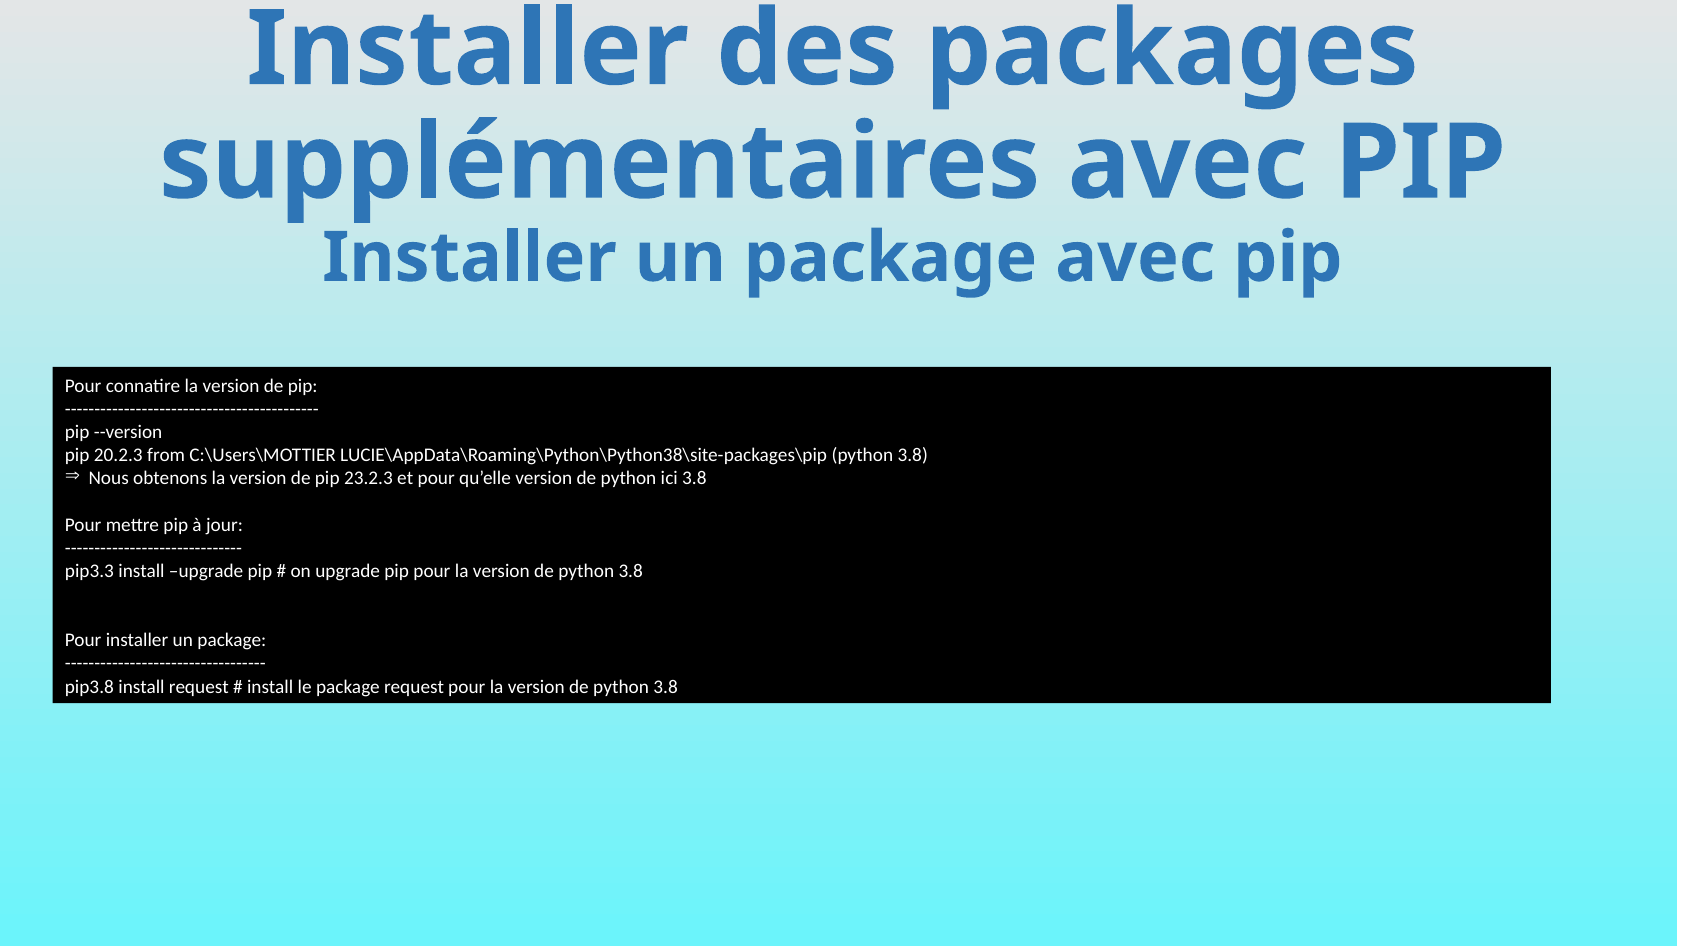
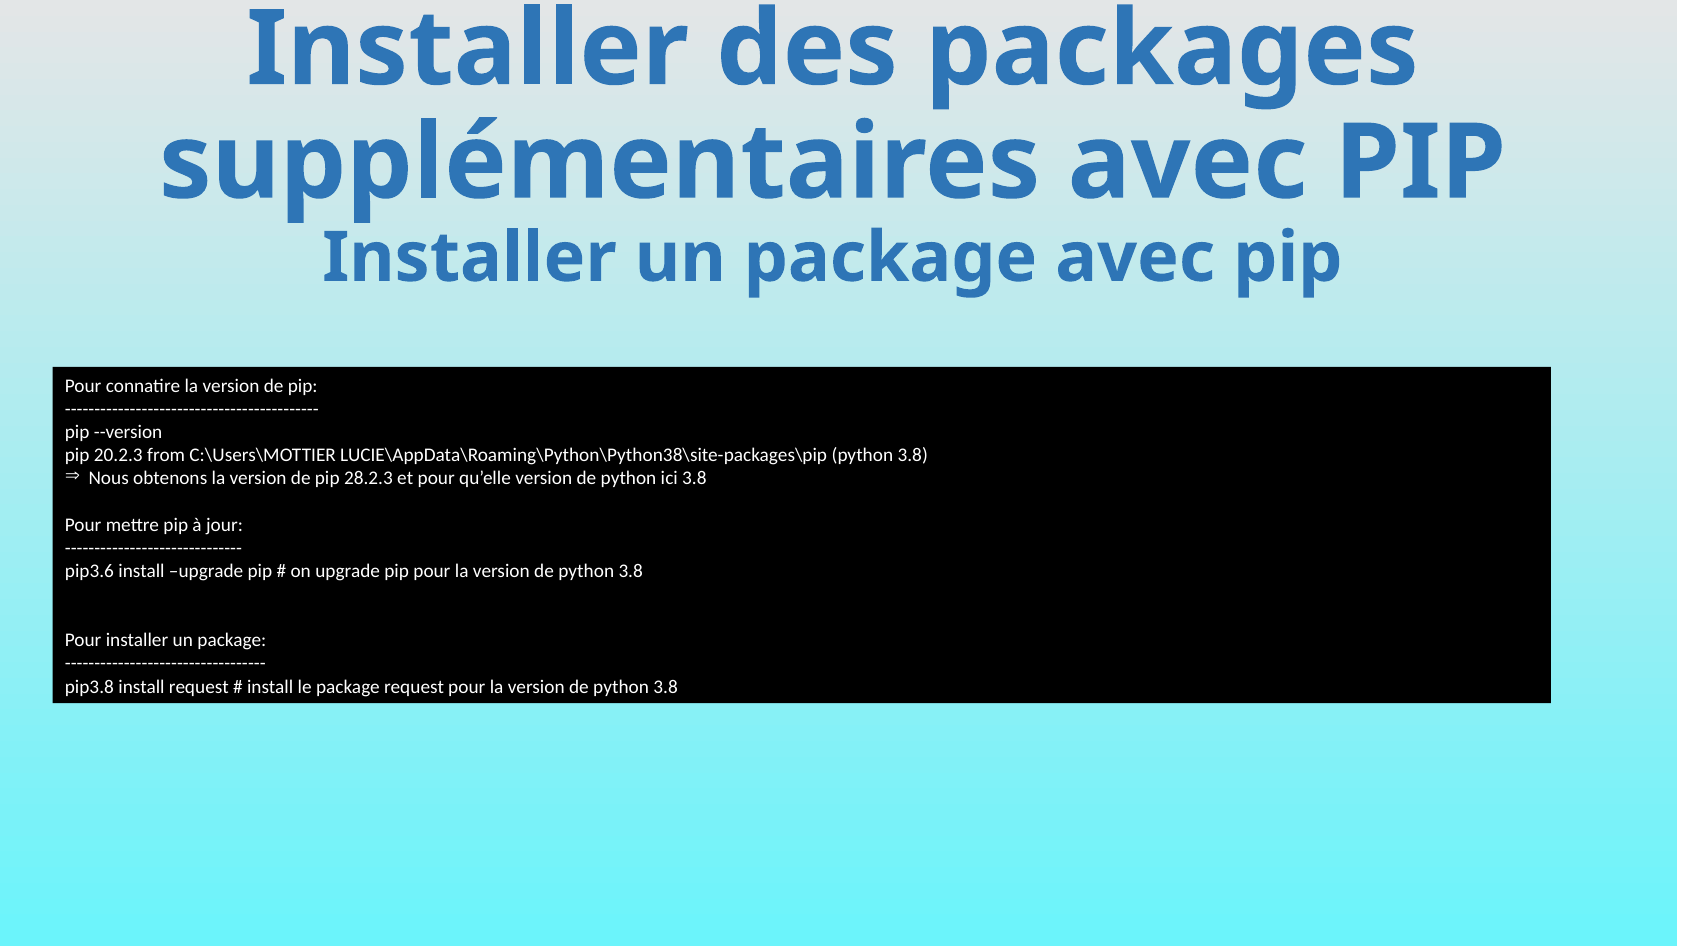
23.2.3: 23.2.3 -> 28.2.3 (368, 478)
pip3.3: pip3.3 -> pip3.6 (89, 571)
